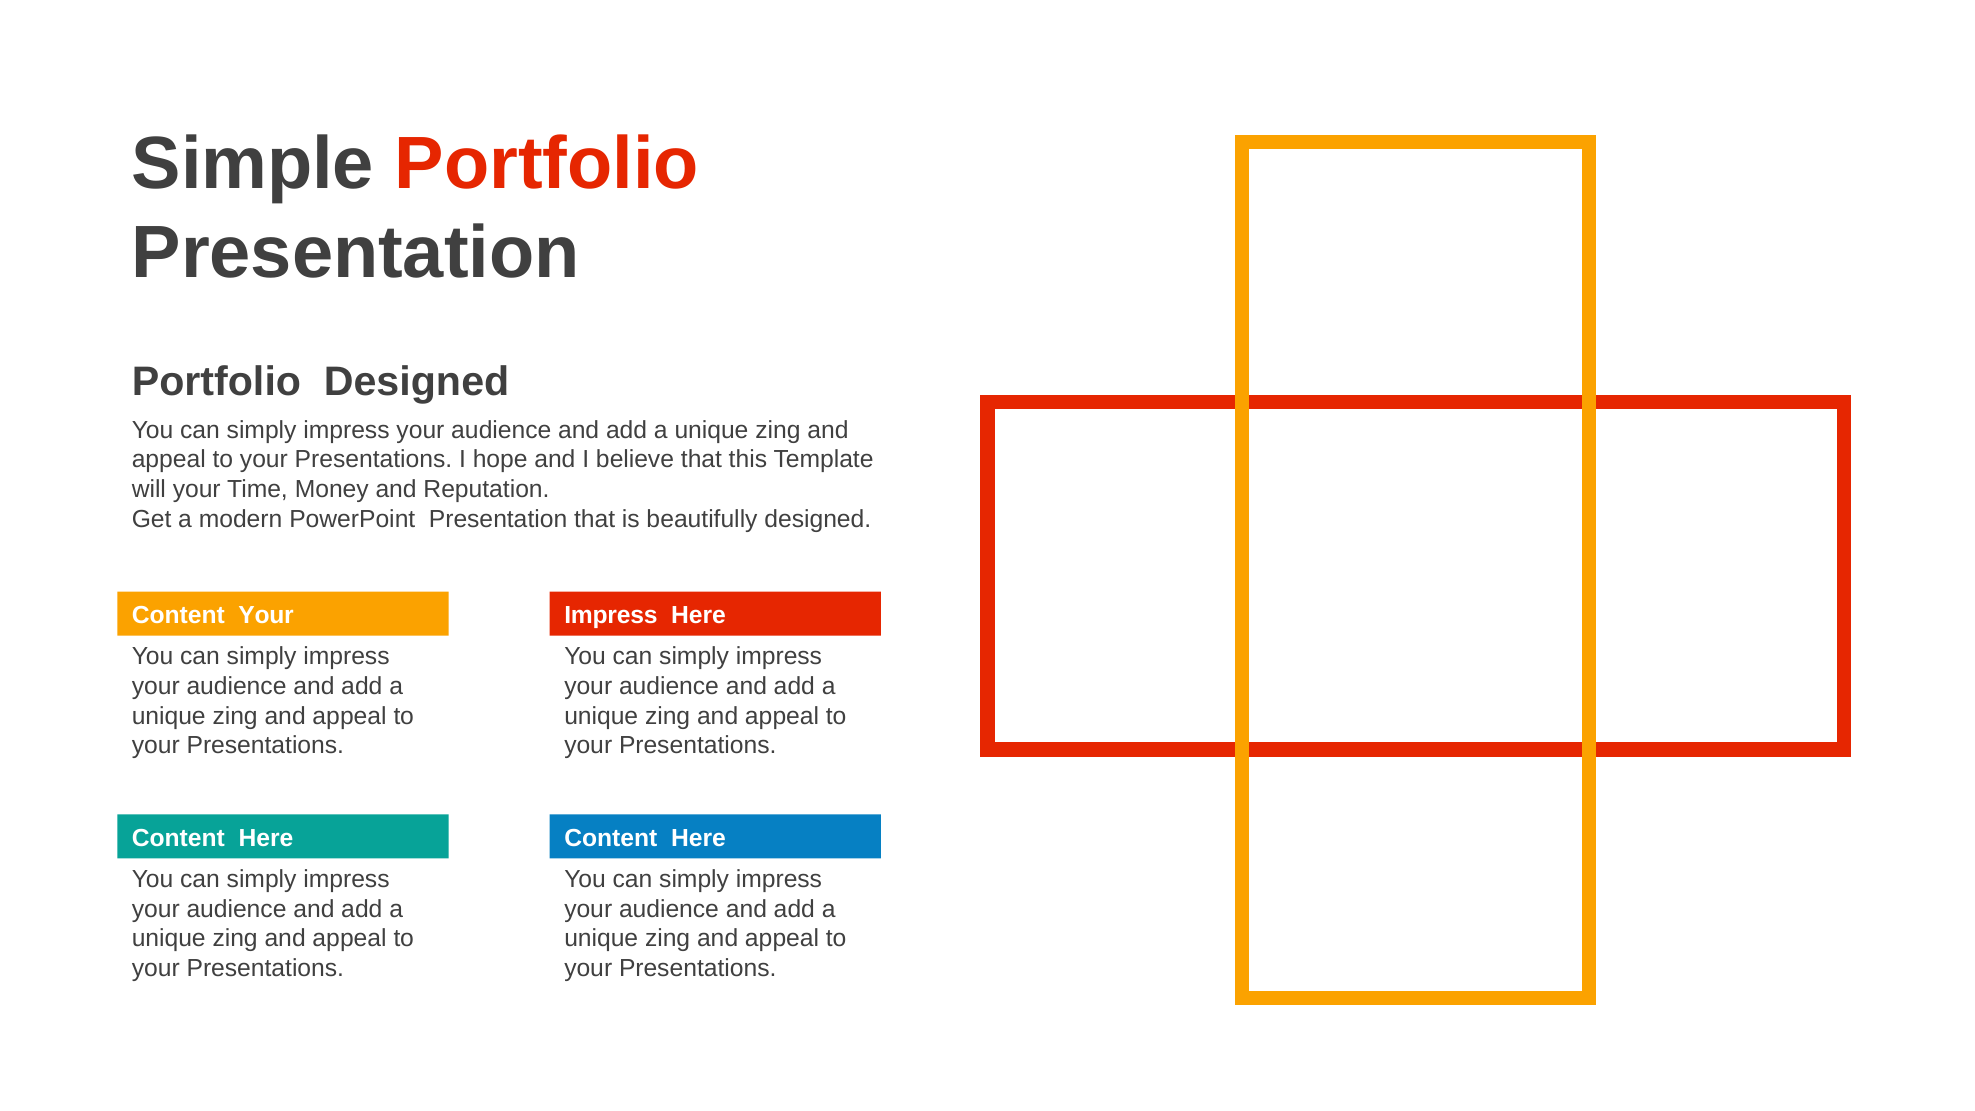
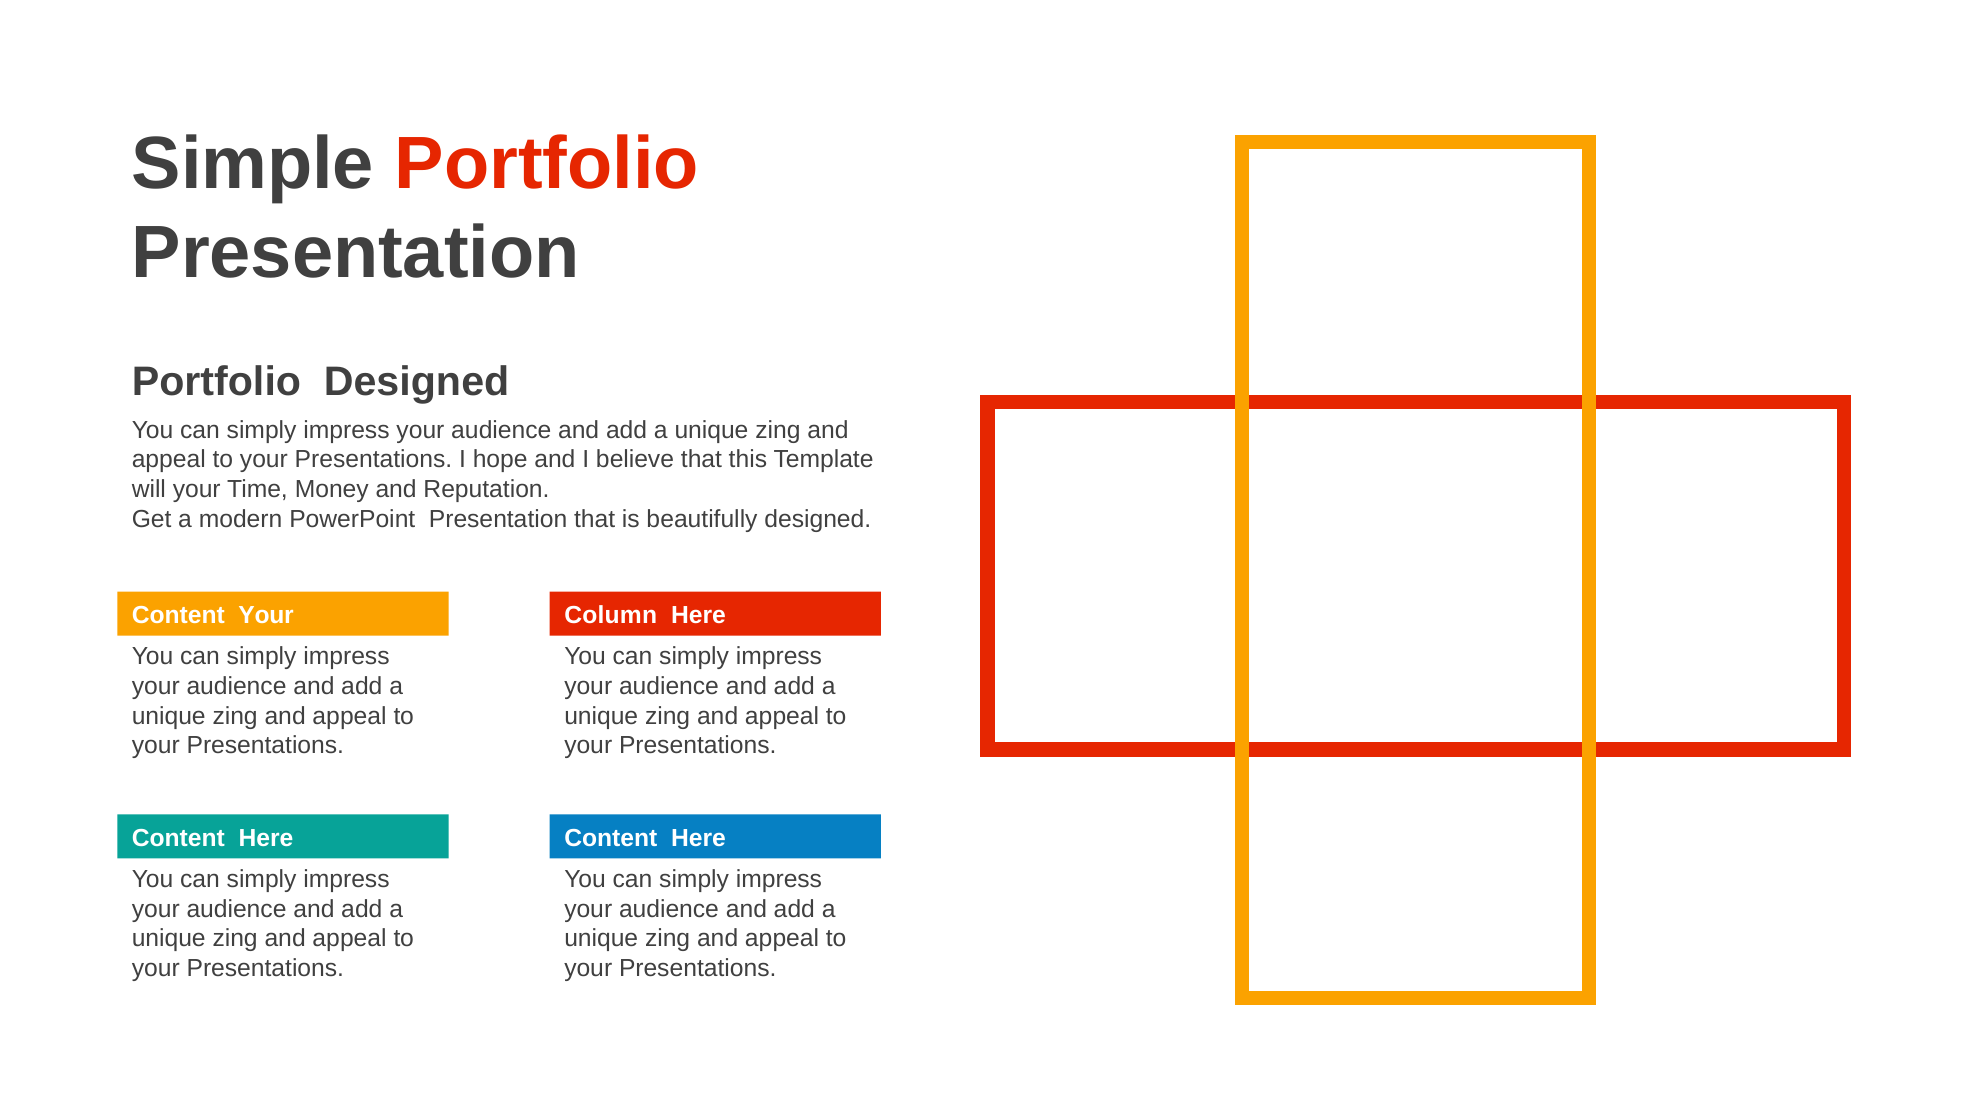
Impress: Impress -> Column (611, 615)
